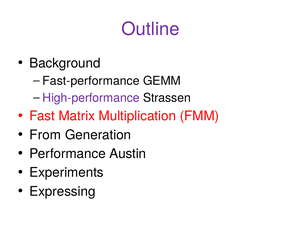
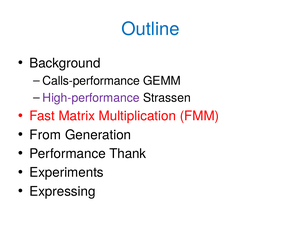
Outline colour: purple -> blue (150, 29)
Fast-performance: Fast-performance -> Calls-performance (91, 81)
Austin: Austin -> Thank (128, 154)
